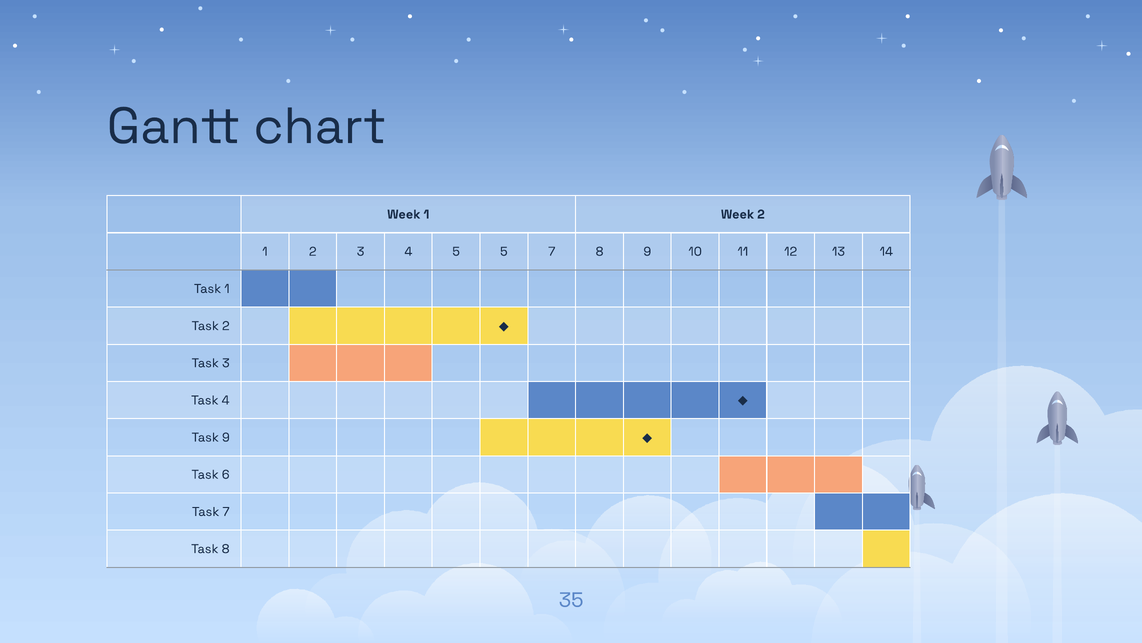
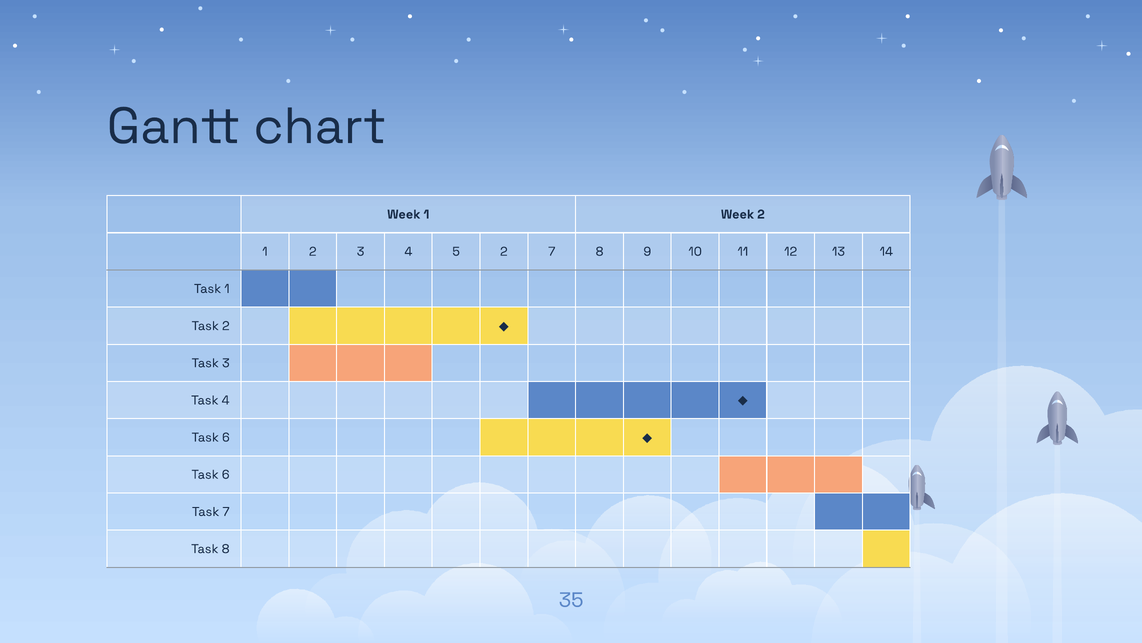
5 5: 5 -> 2 (504, 251)
9: 9 -> 6 (226, 437)
